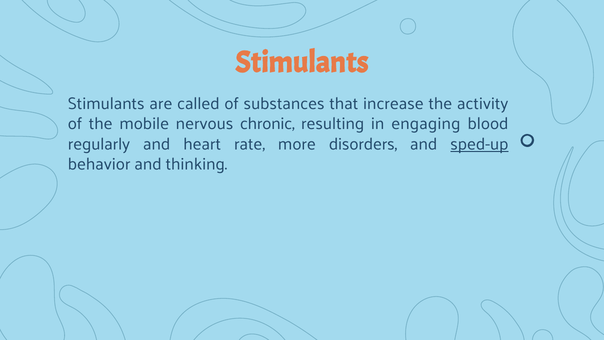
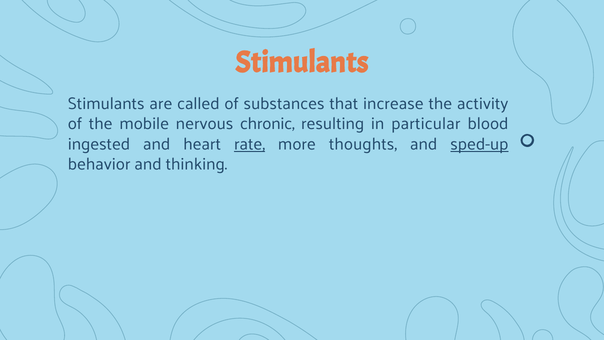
engaging: engaging -> particular (426, 124)
regularly: regularly -> ingested (99, 144)
rate underline: none -> present (249, 144)
disorders: disorders -> thoughts (363, 144)
